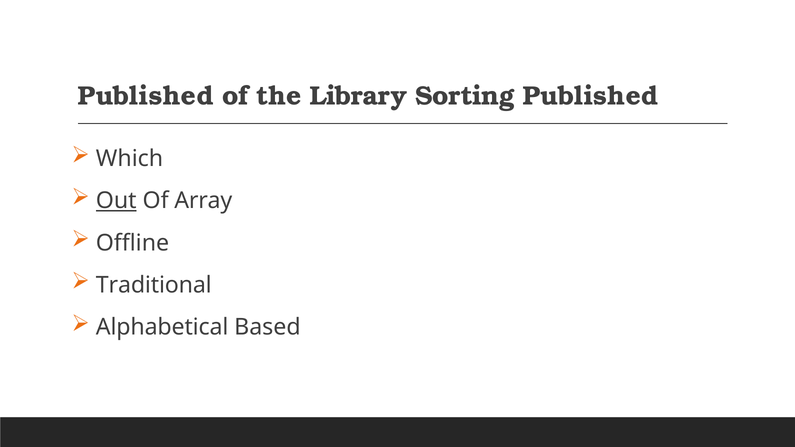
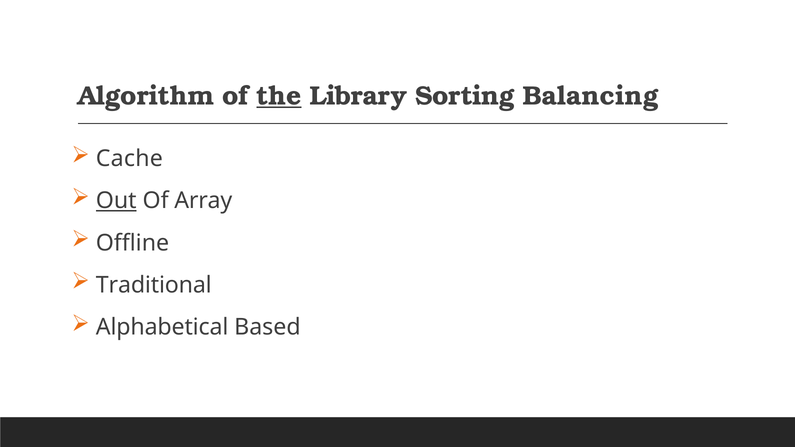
Published: Published -> Algorithm (146, 96)
the underline: none -> present (279, 96)
Sorting Published: Published -> Balancing (591, 96)
Which: Which -> Cache (129, 159)
